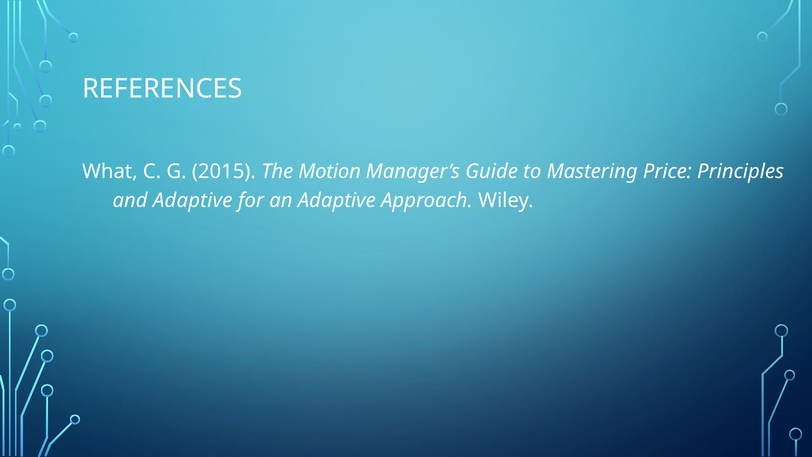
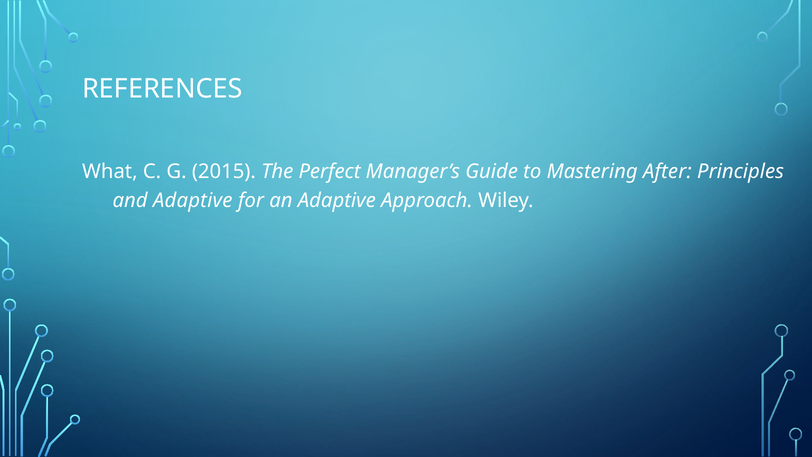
Motion: Motion -> Perfect (330, 171)
Price: Price -> After (667, 171)
